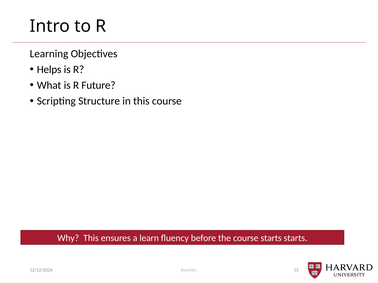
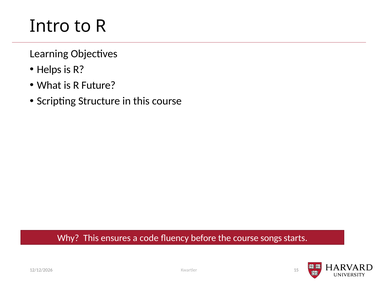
learn: learn -> code (149, 239)
course starts: starts -> songs (271, 239)
